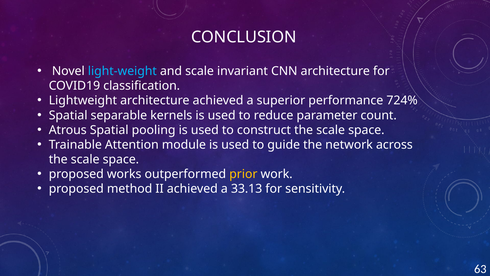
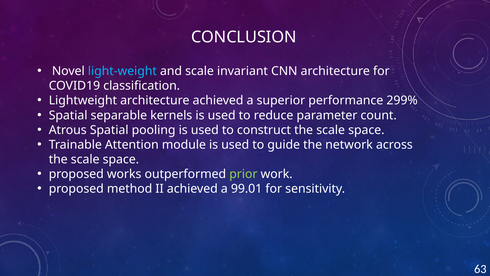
724%: 724% -> 299% (402, 100)
prior colour: yellow -> light green (243, 174)
33.13: 33.13 -> 99.01 (247, 189)
